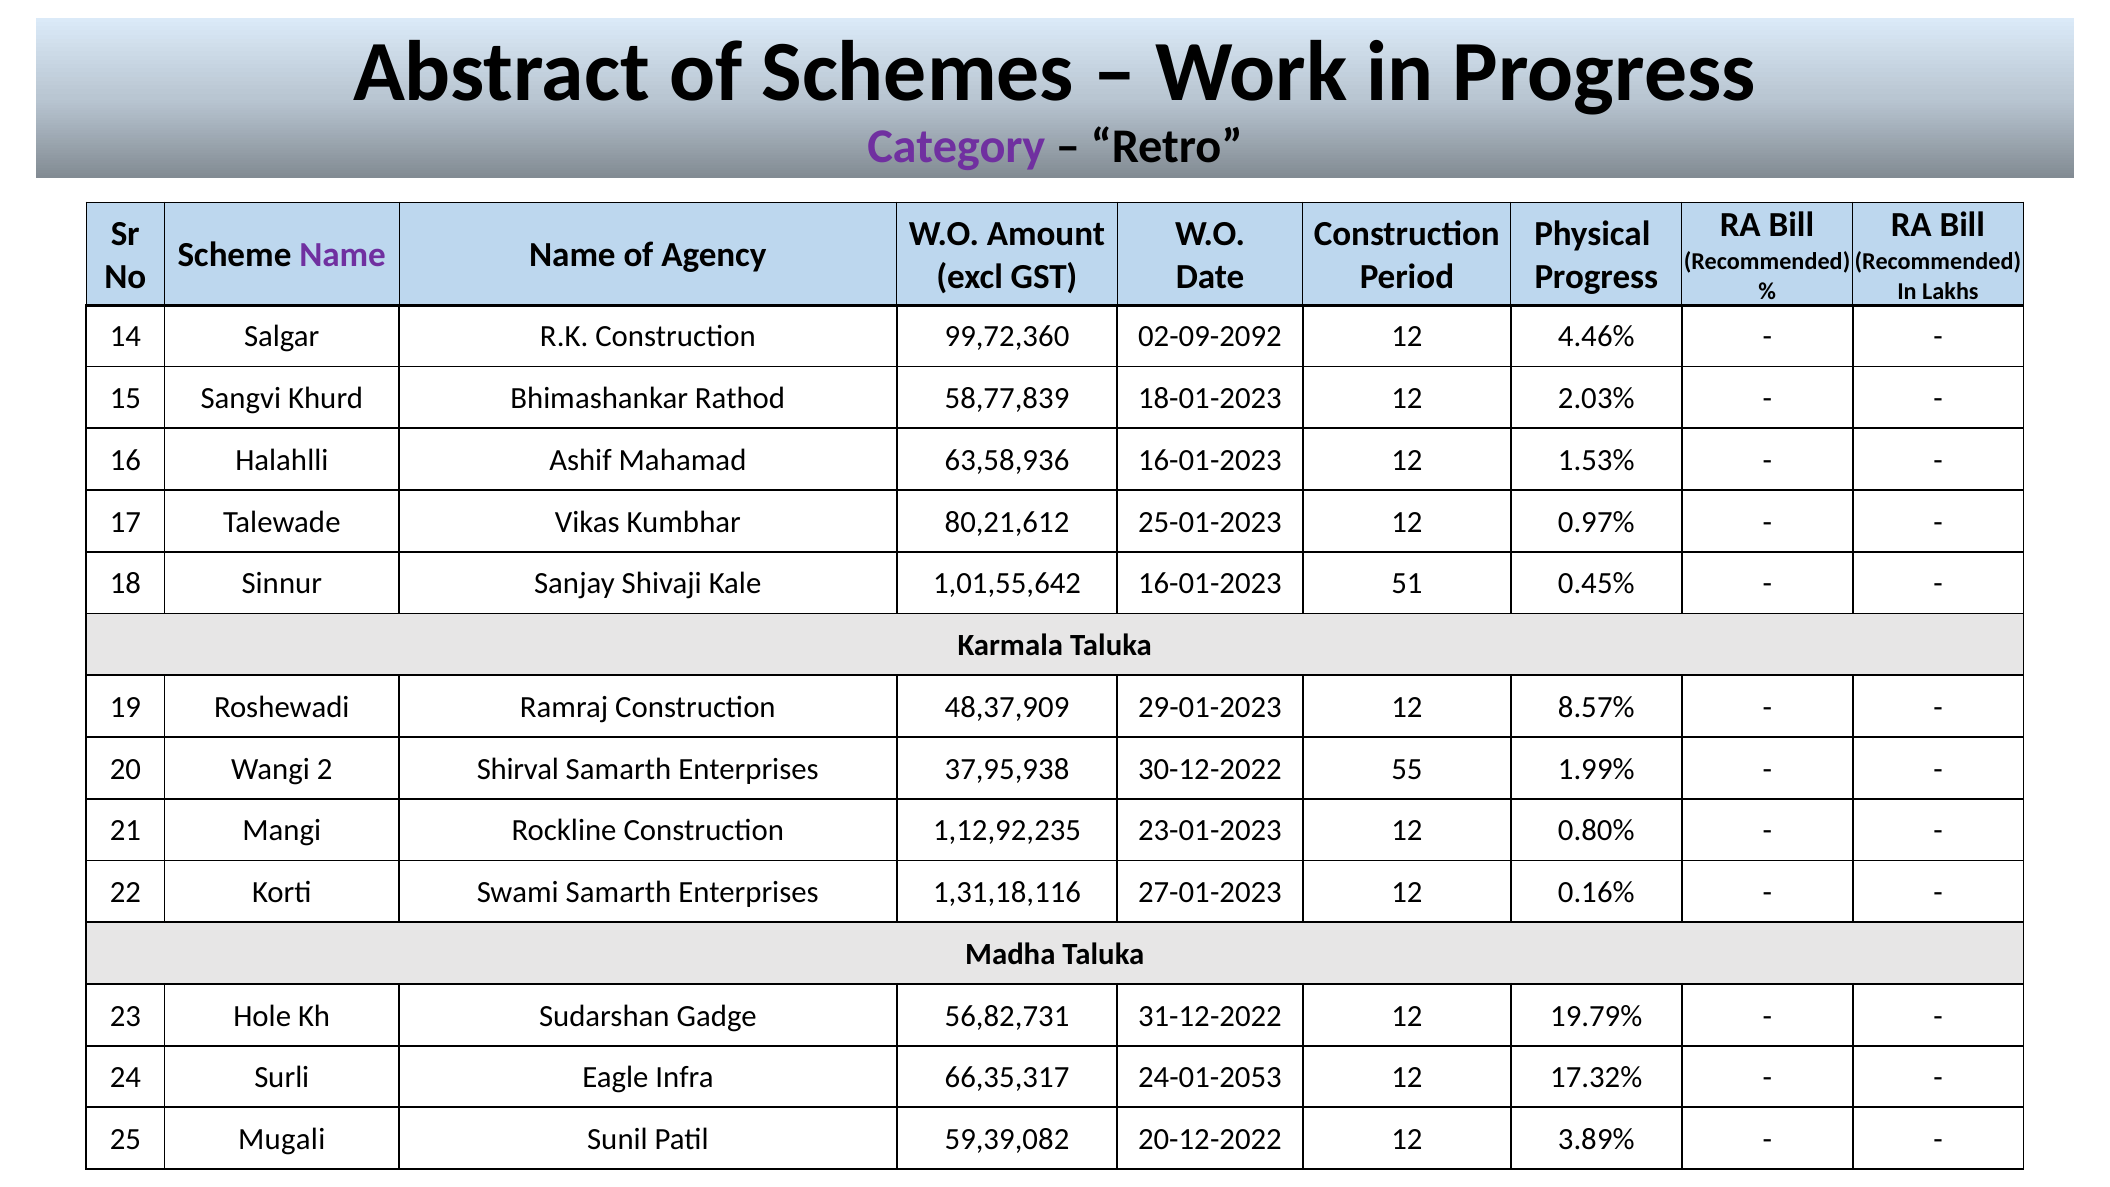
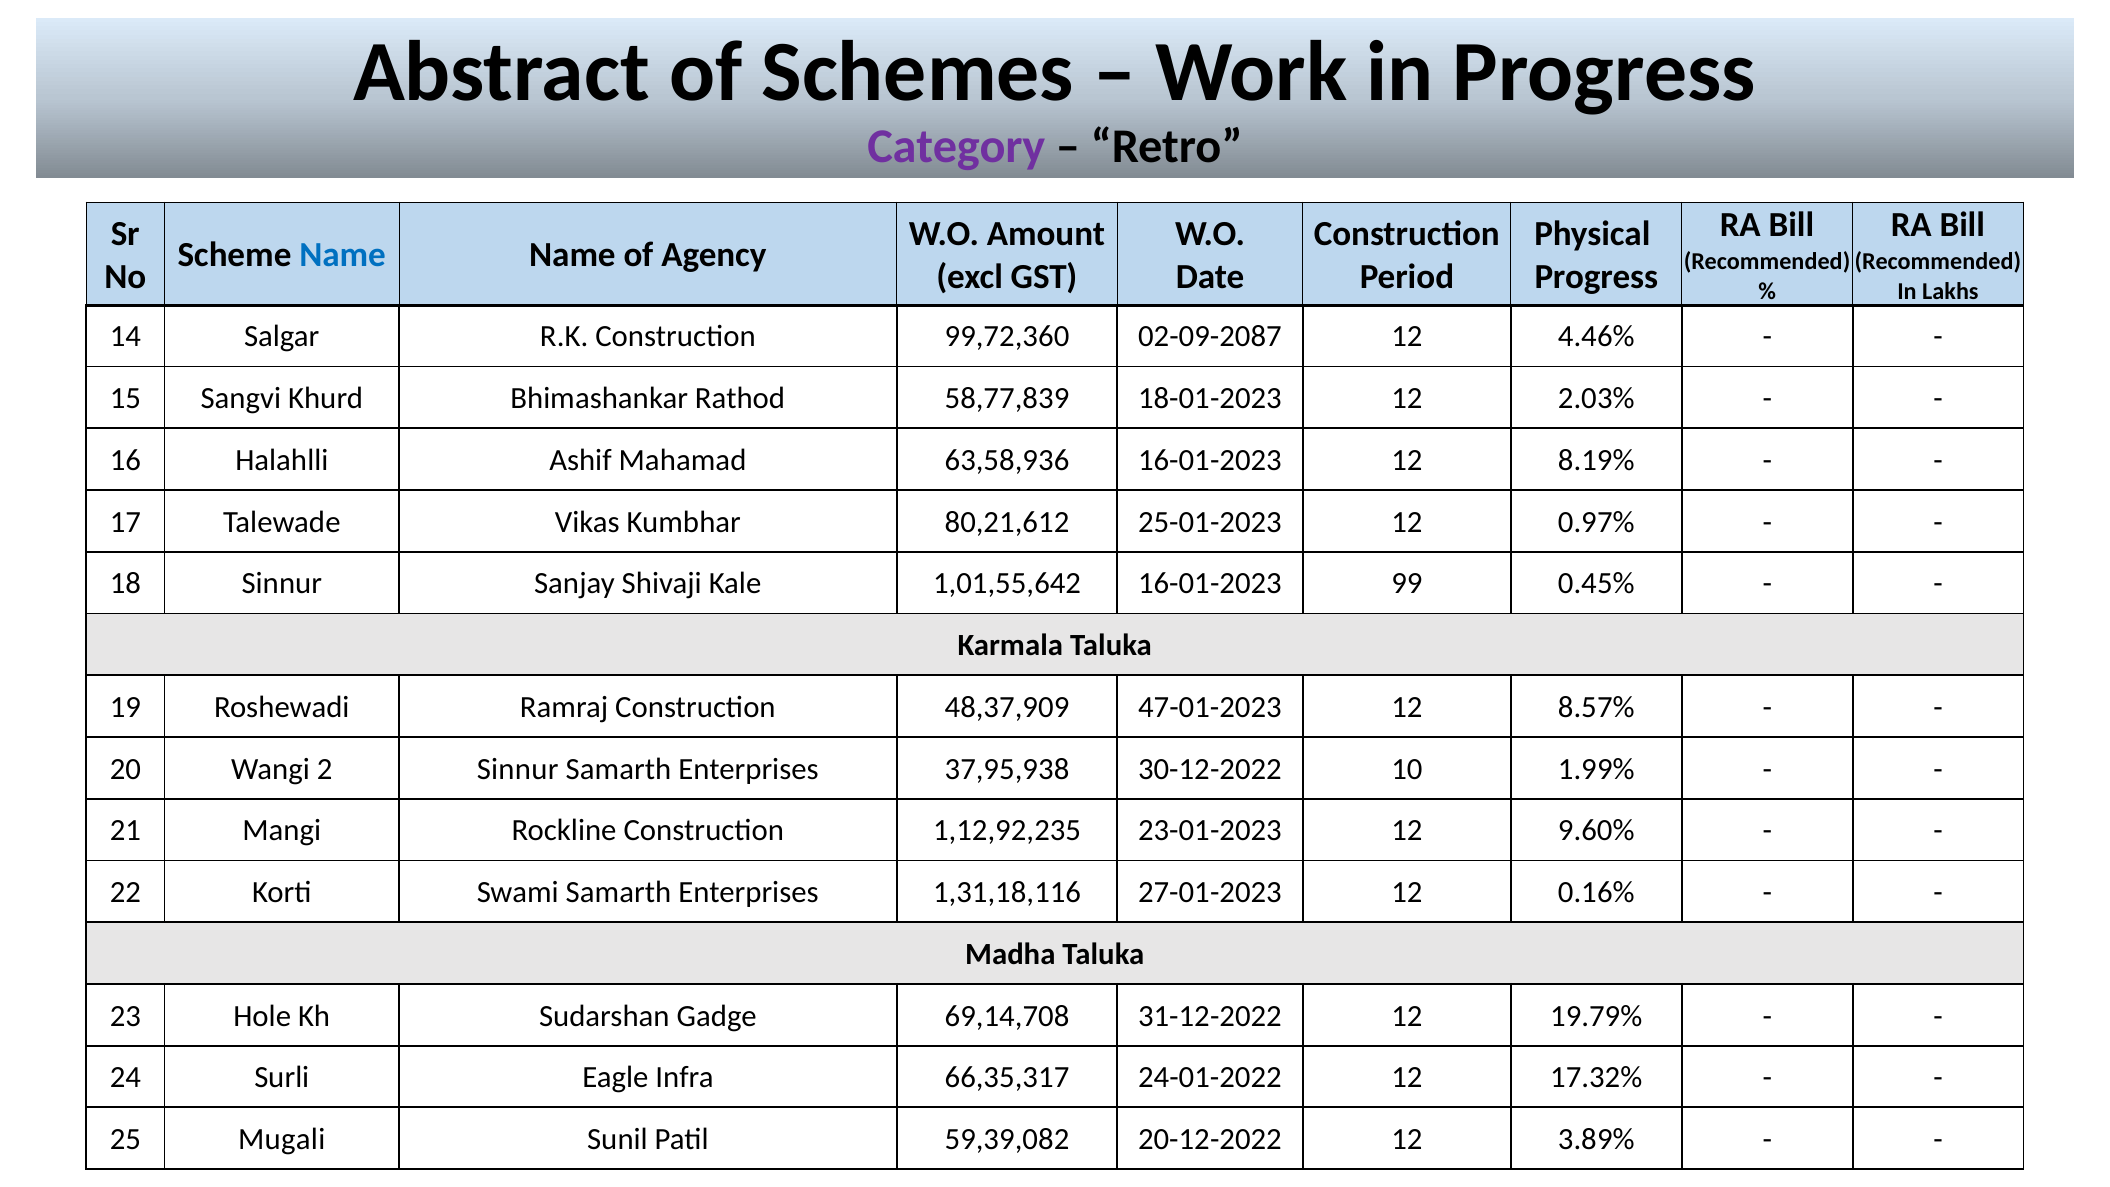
Name colour: purple -> blue (343, 255)
02-09-2092: 02-09-2092 -> 02-09-2087 (1210, 337)
1.53%: 1.53% -> 8.19% (1596, 460)
51: 51 -> 99 (1407, 584)
29-01-2023: 29-01-2023 -> 47-01-2023 (1210, 707)
2 Shirval: Shirval -> Sinnur (518, 769)
55: 55 -> 10 (1407, 769)
0.80%: 0.80% -> 9.60% (1596, 831)
56,82,731: 56,82,731 -> 69,14,708 (1007, 1016)
24-01-2053: 24-01-2053 -> 24-01-2022 (1210, 1078)
